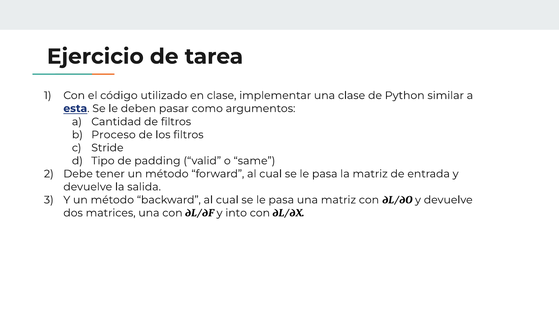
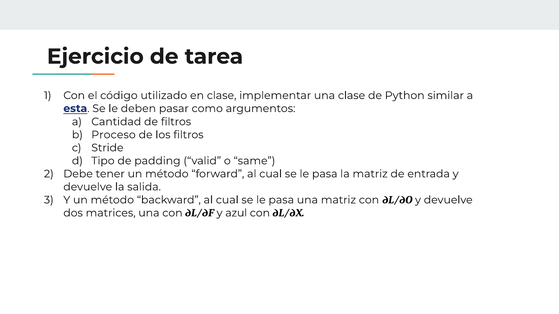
into: into -> azul (236, 213)
